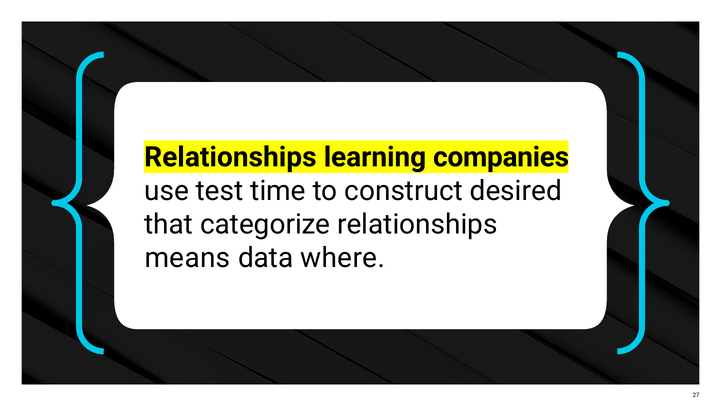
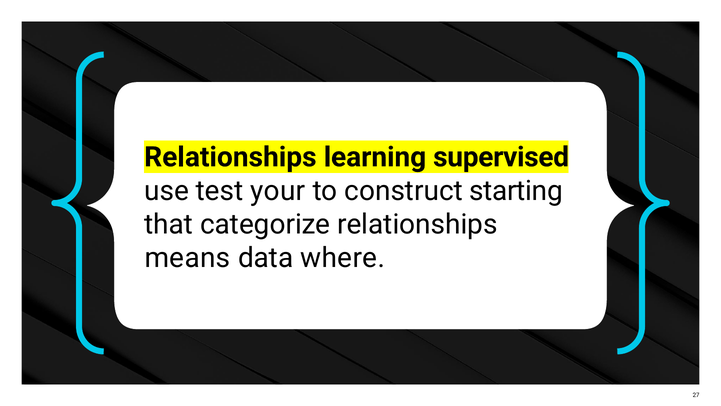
companies: companies -> supervised (501, 157)
time: time -> your (278, 191)
desired: desired -> starting (516, 191)
